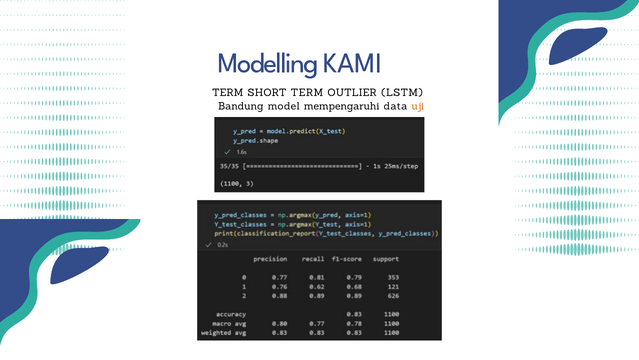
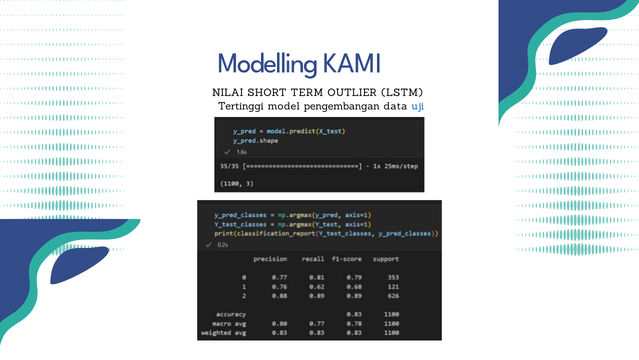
TERM: TERM -> NILAI (228, 93)
Bandung: Bandung -> Tertinggi (241, 106)
mempengaruhi: mempengaruhi -> pengembangan (342, 106)
uji colour: orange -> blue (418, 106)
